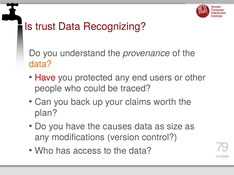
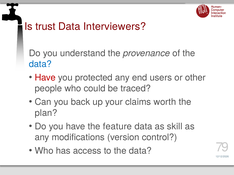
Recognizing: Recognizing -> Interviewers (115, 27)
data colour: orange -> blue (40, 64)
causes: causes -> feature (117, 127)
size: size -> skill (175, 127)
